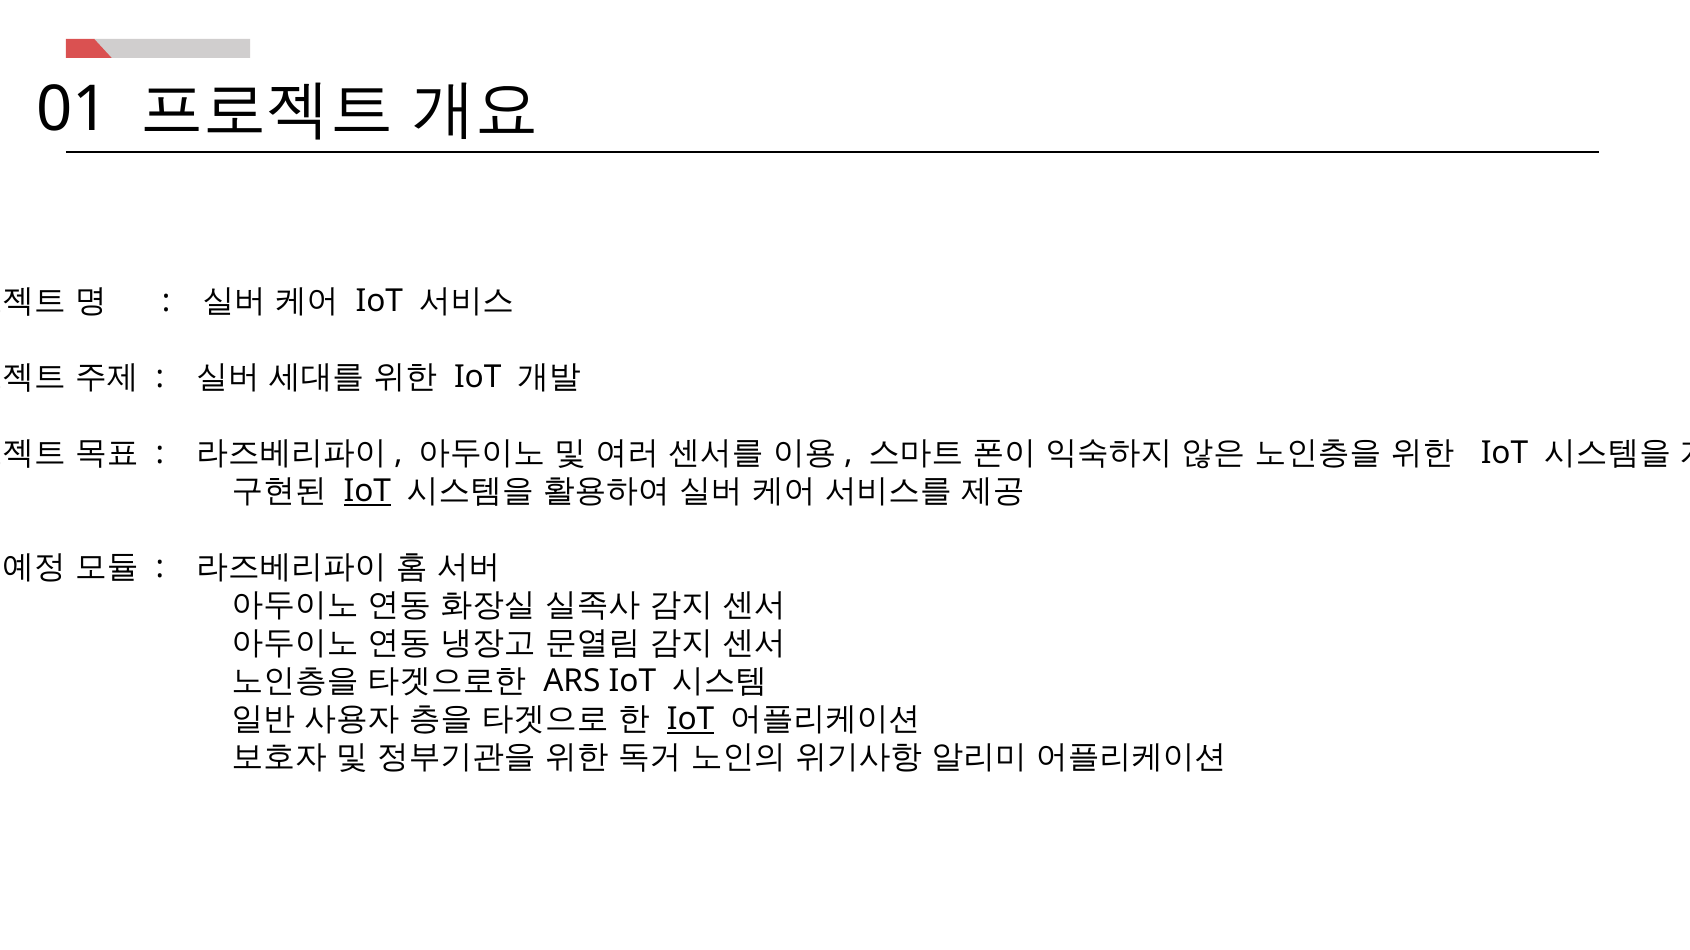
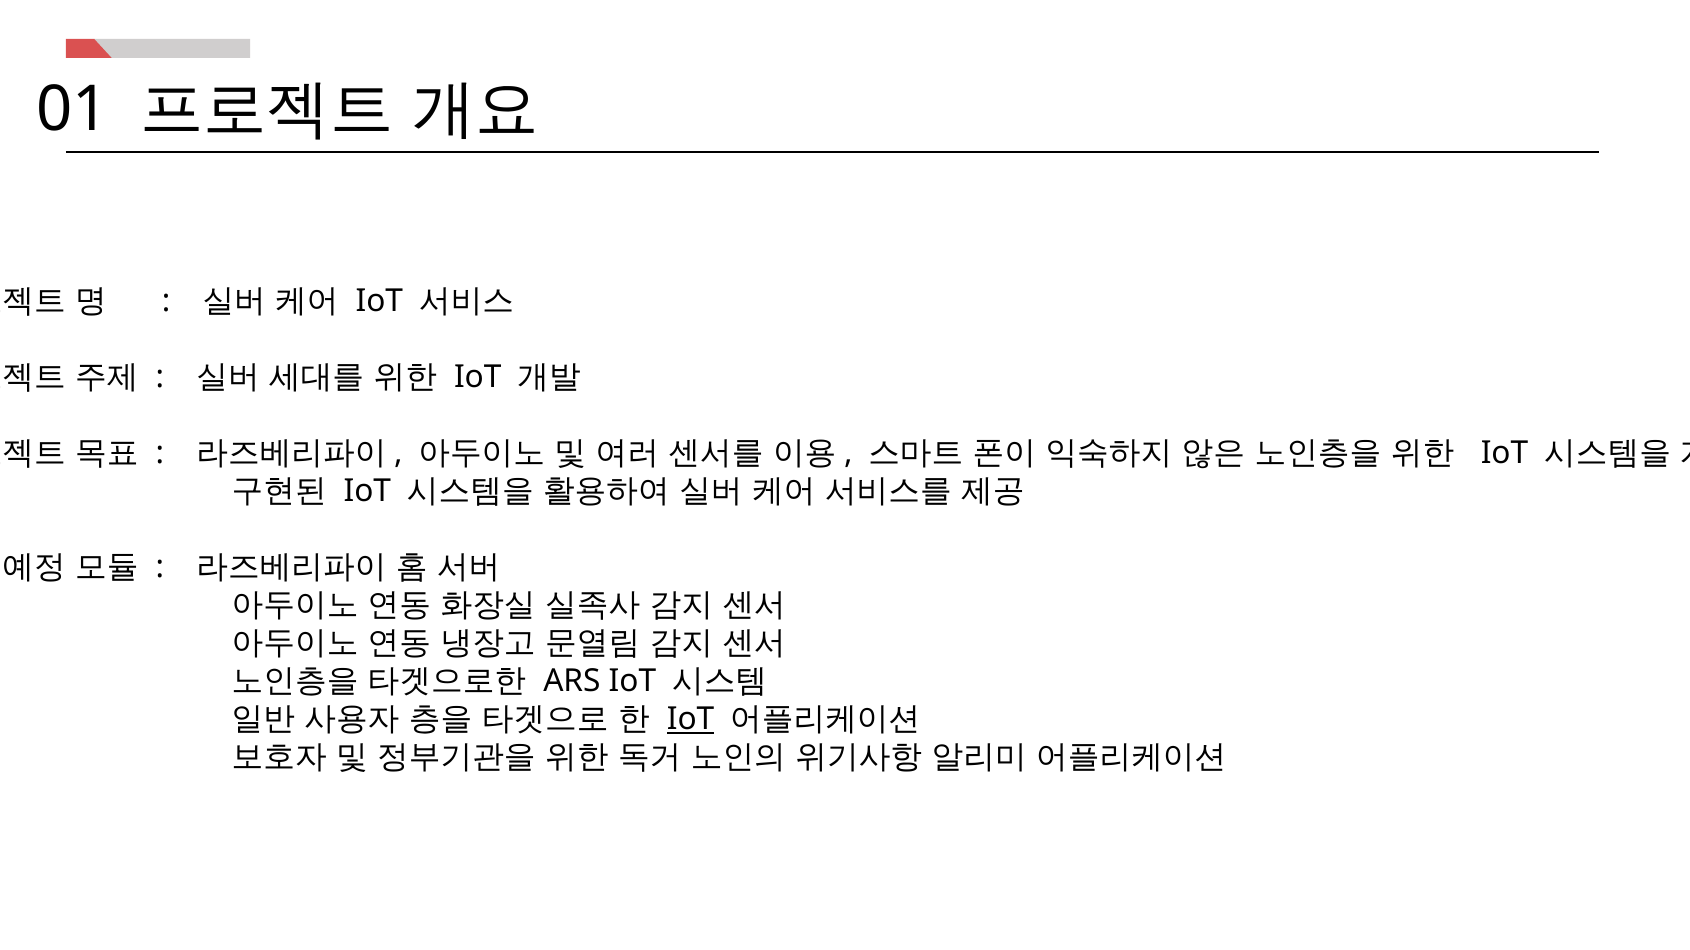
IoT underline: present -> none (367, 492)
